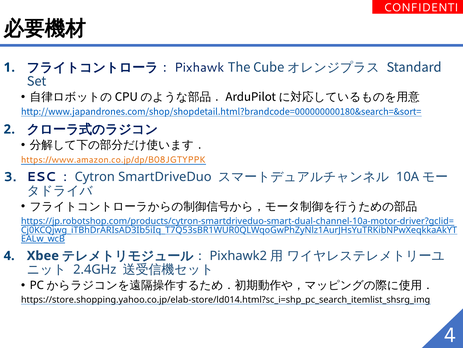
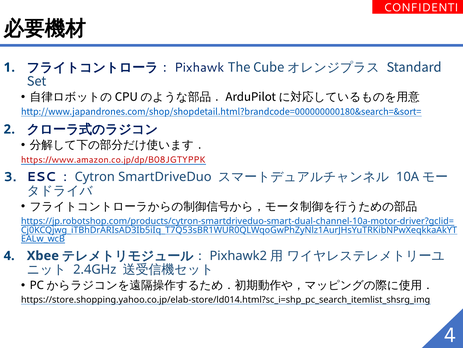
https://www.amazon.co.jp/dp/B08JGTYPPK colour: orange -> red (113, 159)
